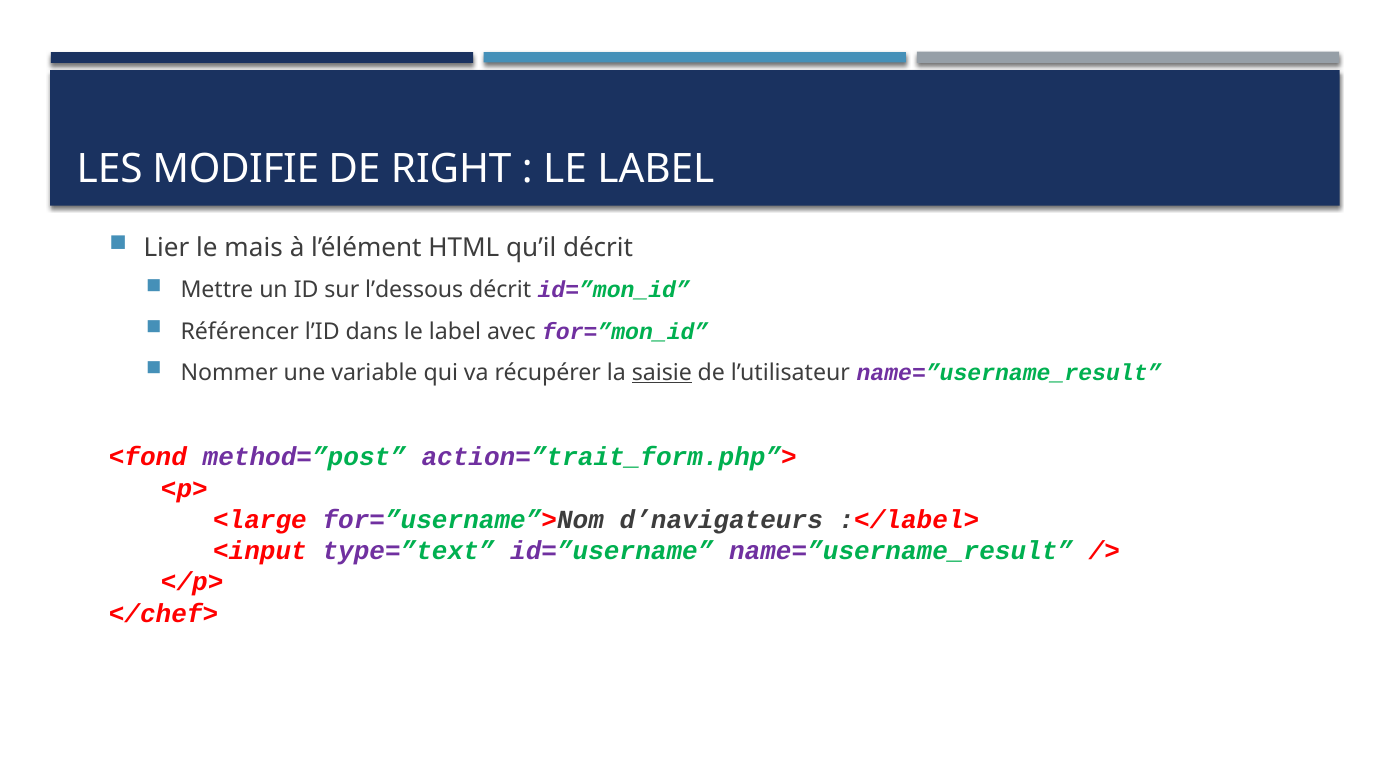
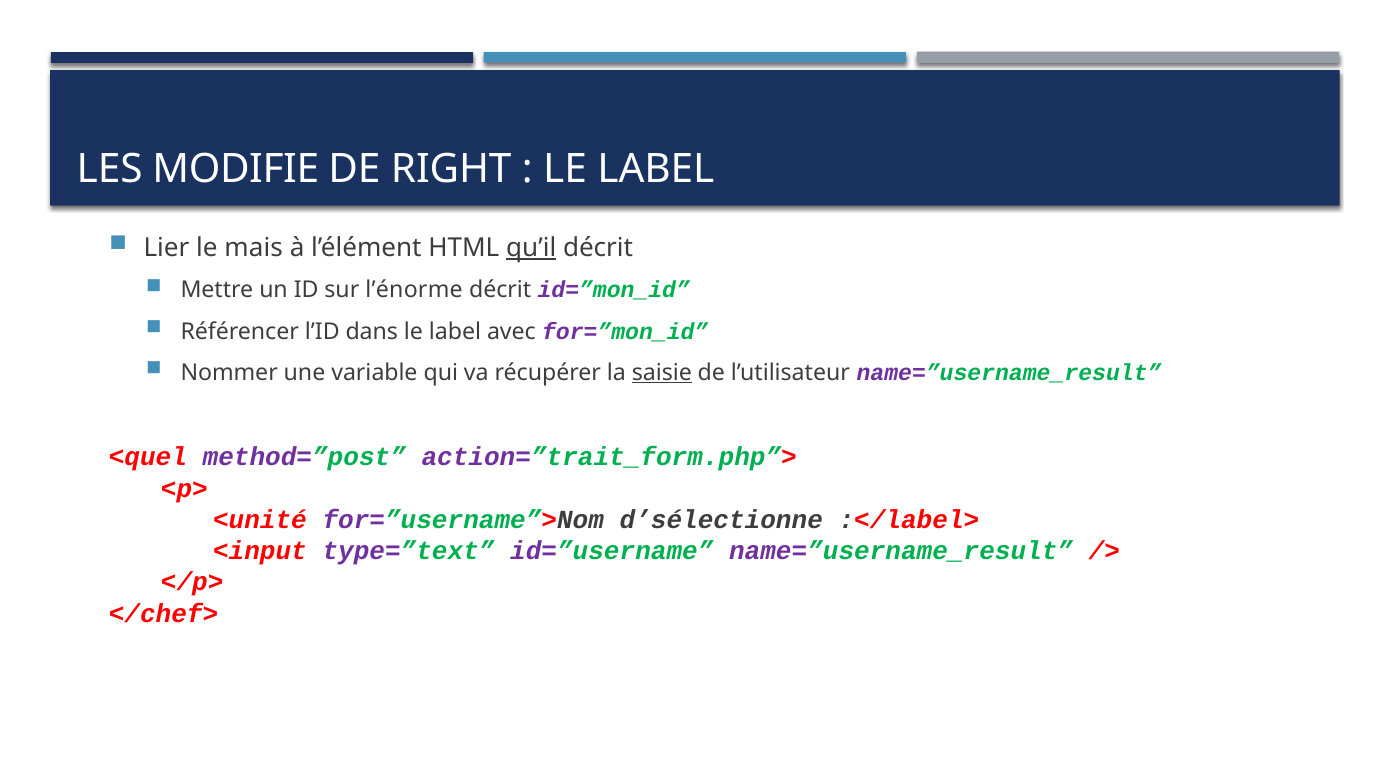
qu’il underline: none -> present (531, 248)
l’dessous: l’dessous -> l’énorme (414, 290)
<fond: <fond -> <quel (148, 457)
<large: <large -> <unité (260, 520)
d’navigateurs: d’navigateurs -> d’sélectionne (721, 520)
